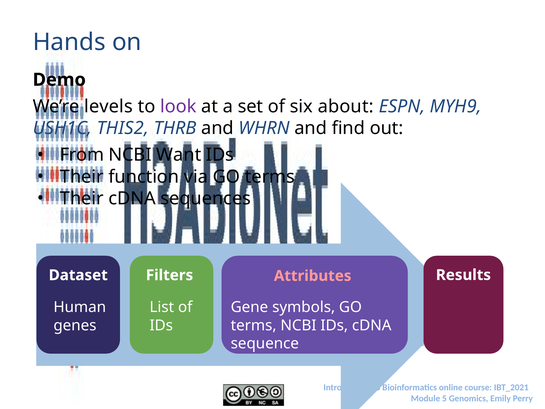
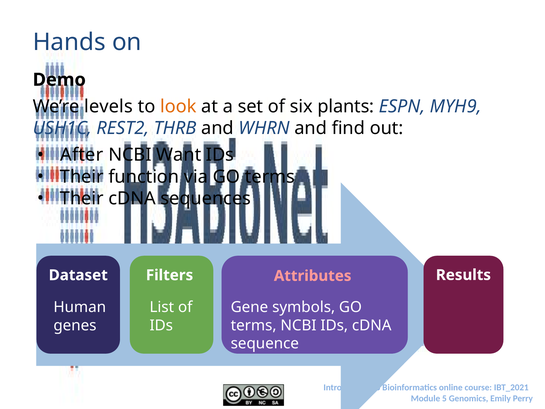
look colour: purple -> orange (178, 106)
about: about -> plants (346, 106)
THIS2: THIS2 -> REST2 (123, 128)
From: From -> After (82, 155)
